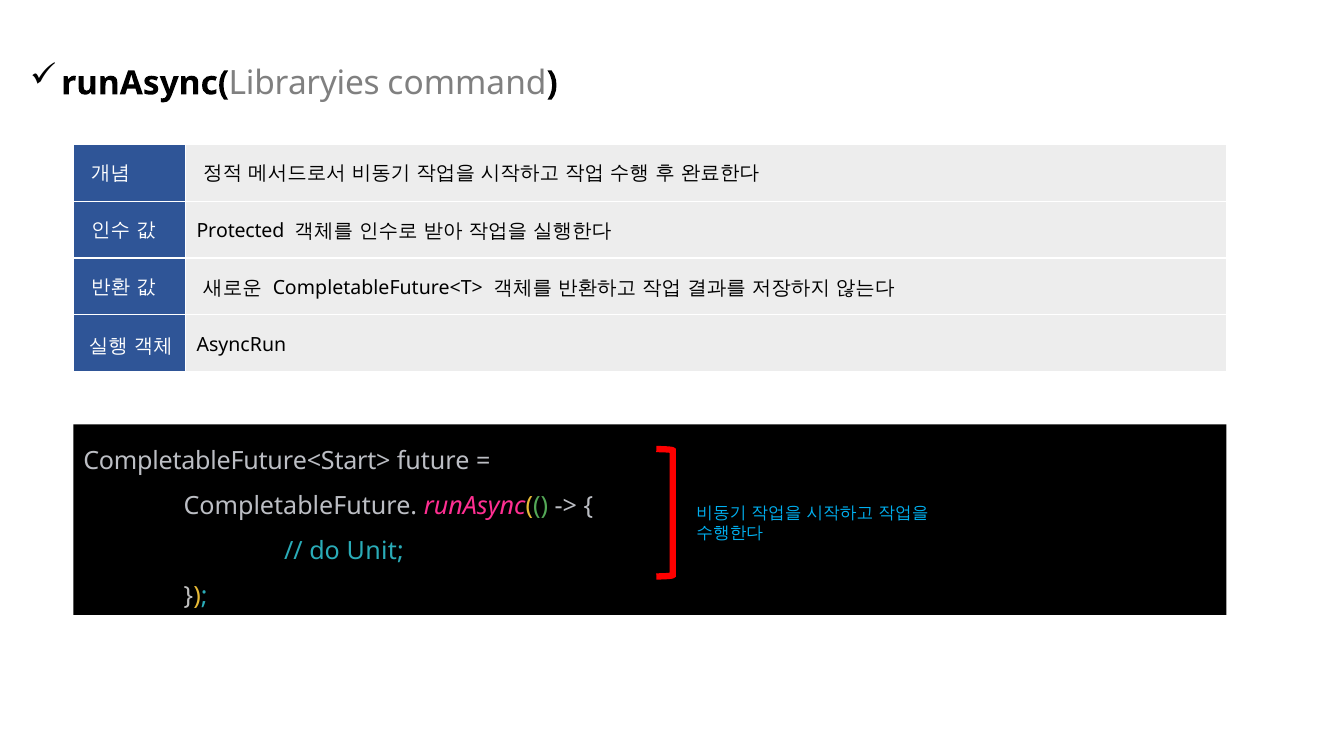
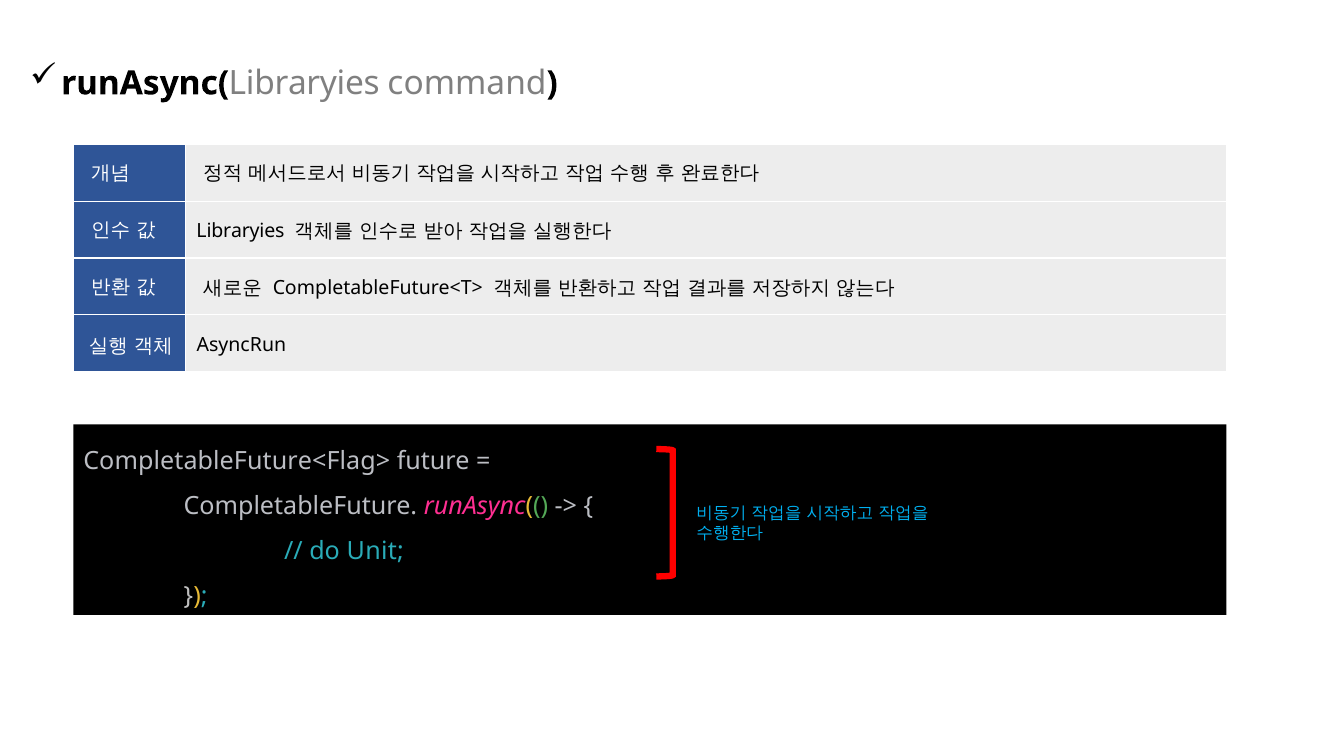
Protected: Protected -> Libraryies (240, 231)
CompletableFuture<Start>: CompletableFuture<Start> -> CompletableFuture<Flag> (237, 461)
